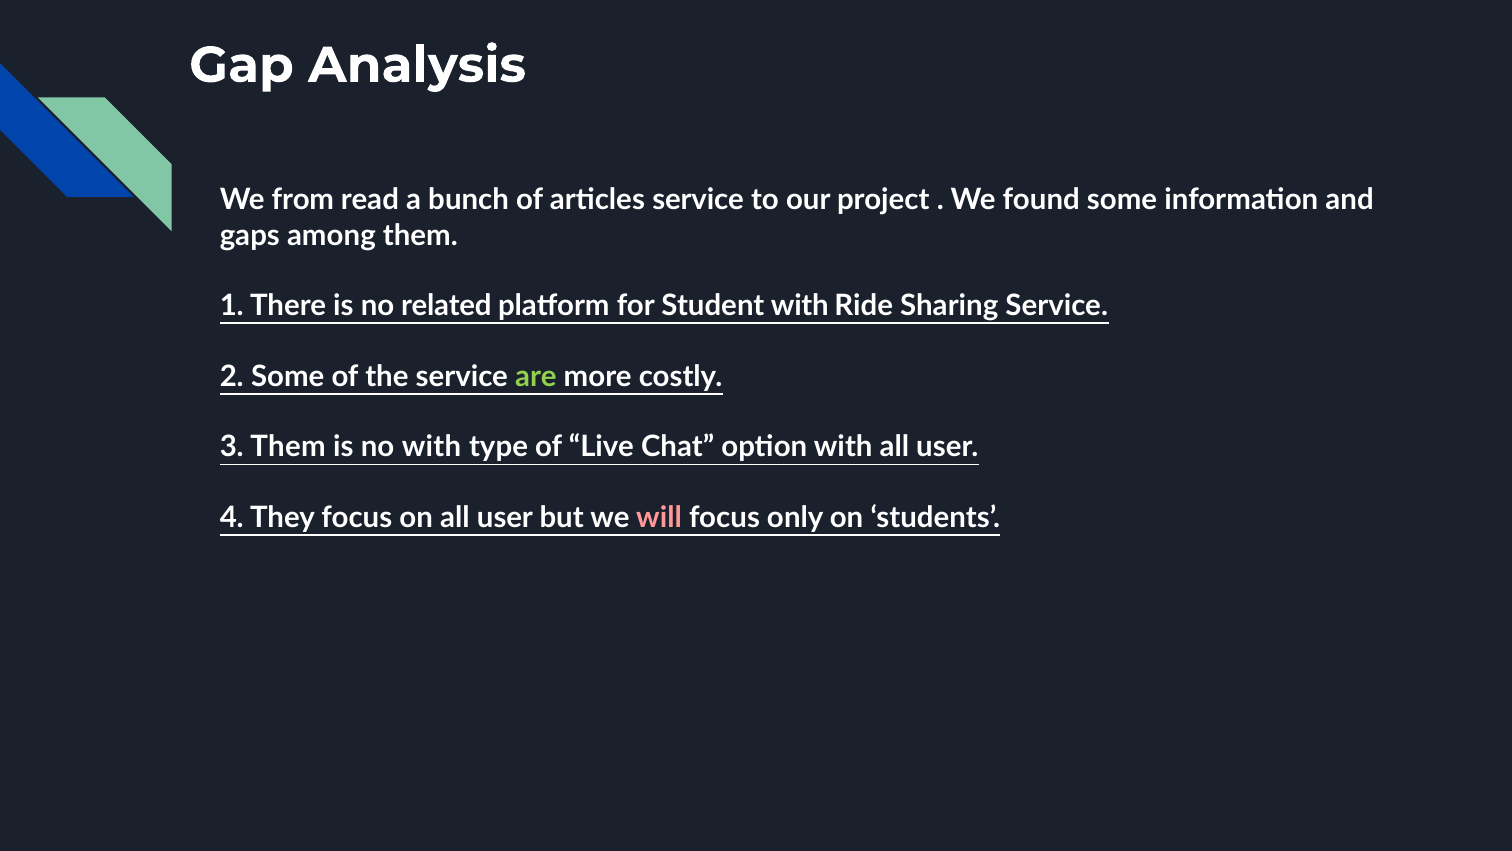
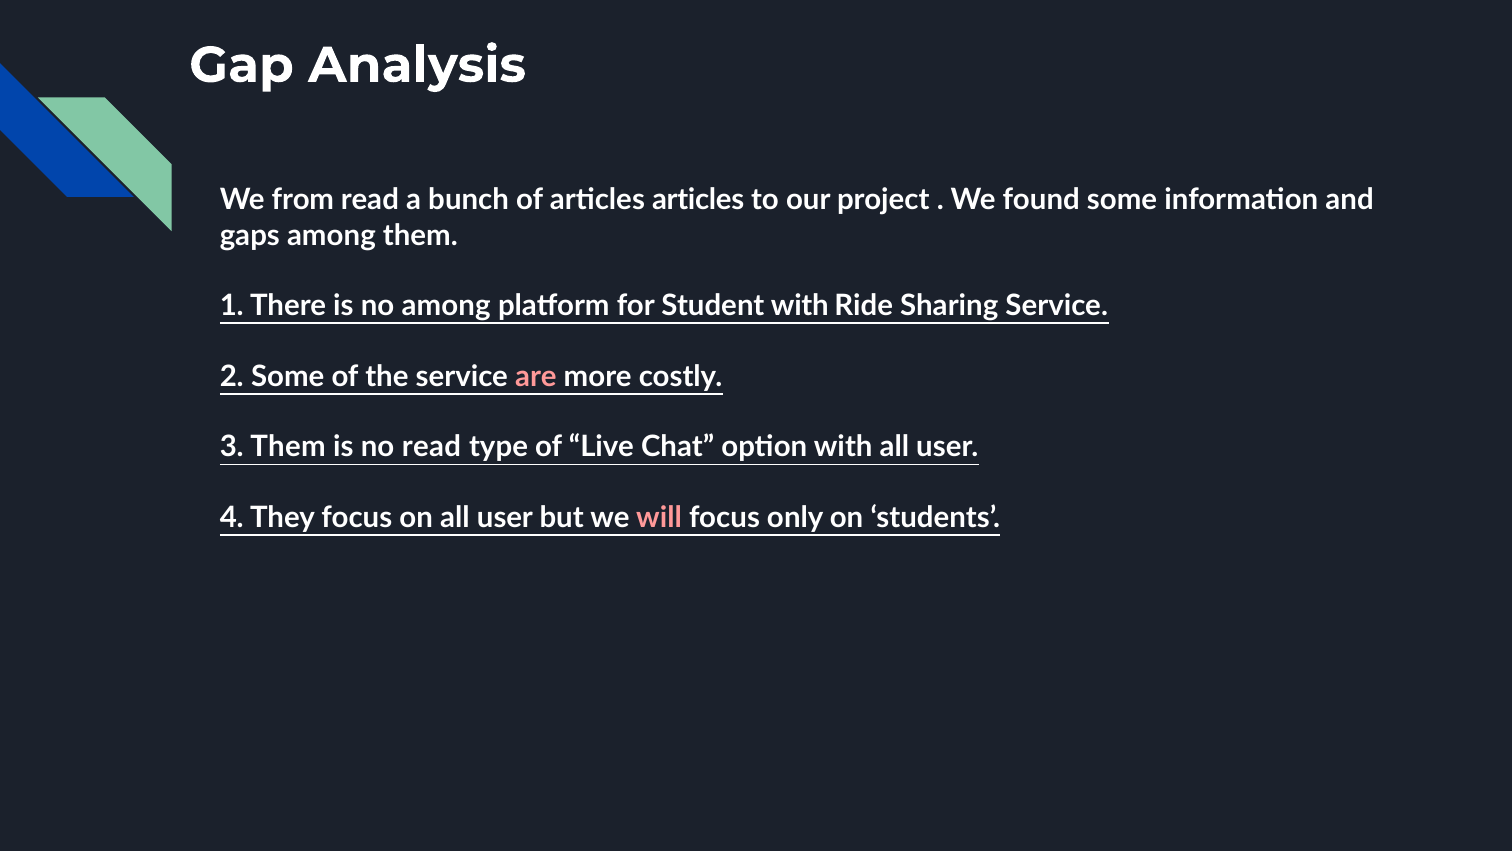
articles service: service -> articles (698, 200)
no related: related -> among (446, 306)
are colour: light green -> pink (536, 376)
no with: with -> read (431, 447)
